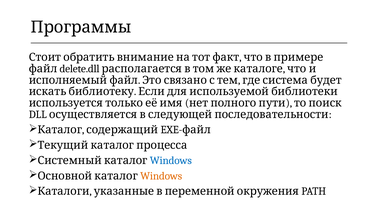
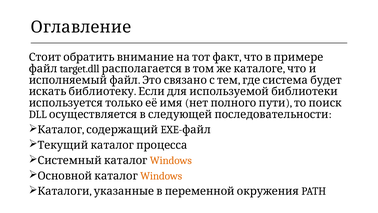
Программы: Программы -> Оглавление (81, 27)
delete.dll: delete.dll -> target.dll (80, 69)
Windows colour: blue -> orange (171, 160)
